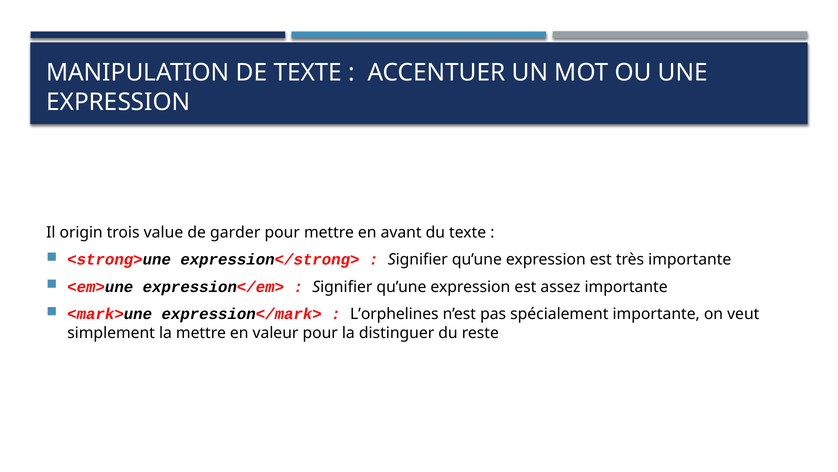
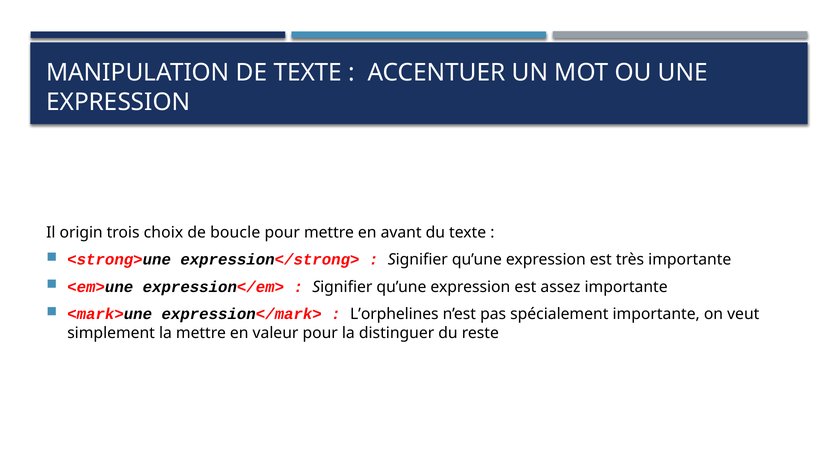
value: value -> choix (163, 232)
garder: garder -> boucle (235, 232)
